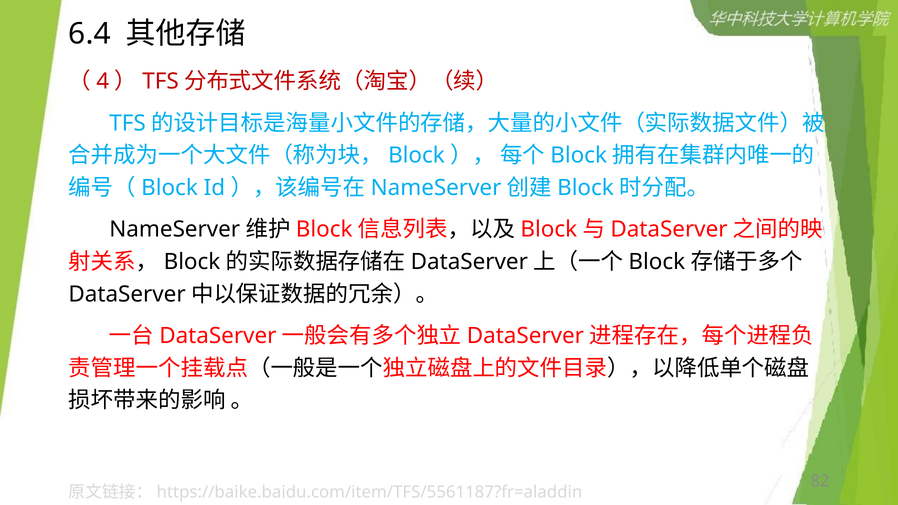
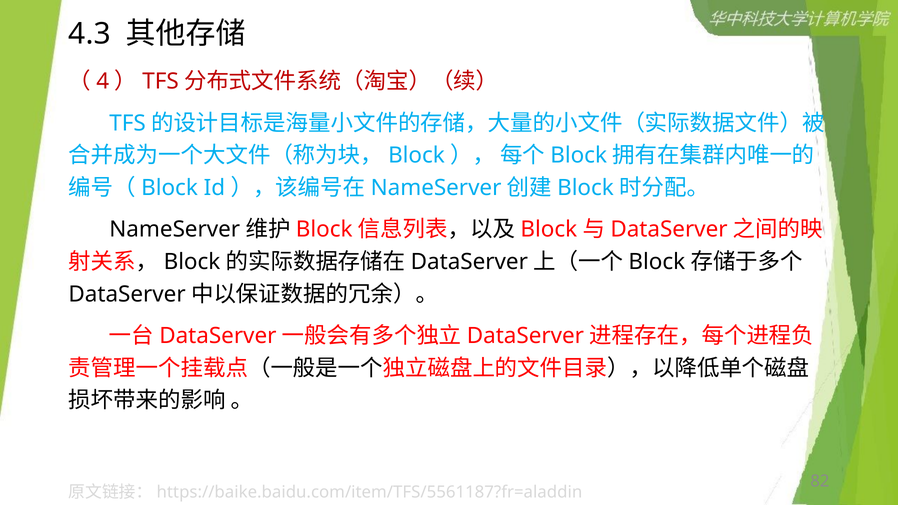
6.4: 6.4 -> 4.3 (90, 34)
